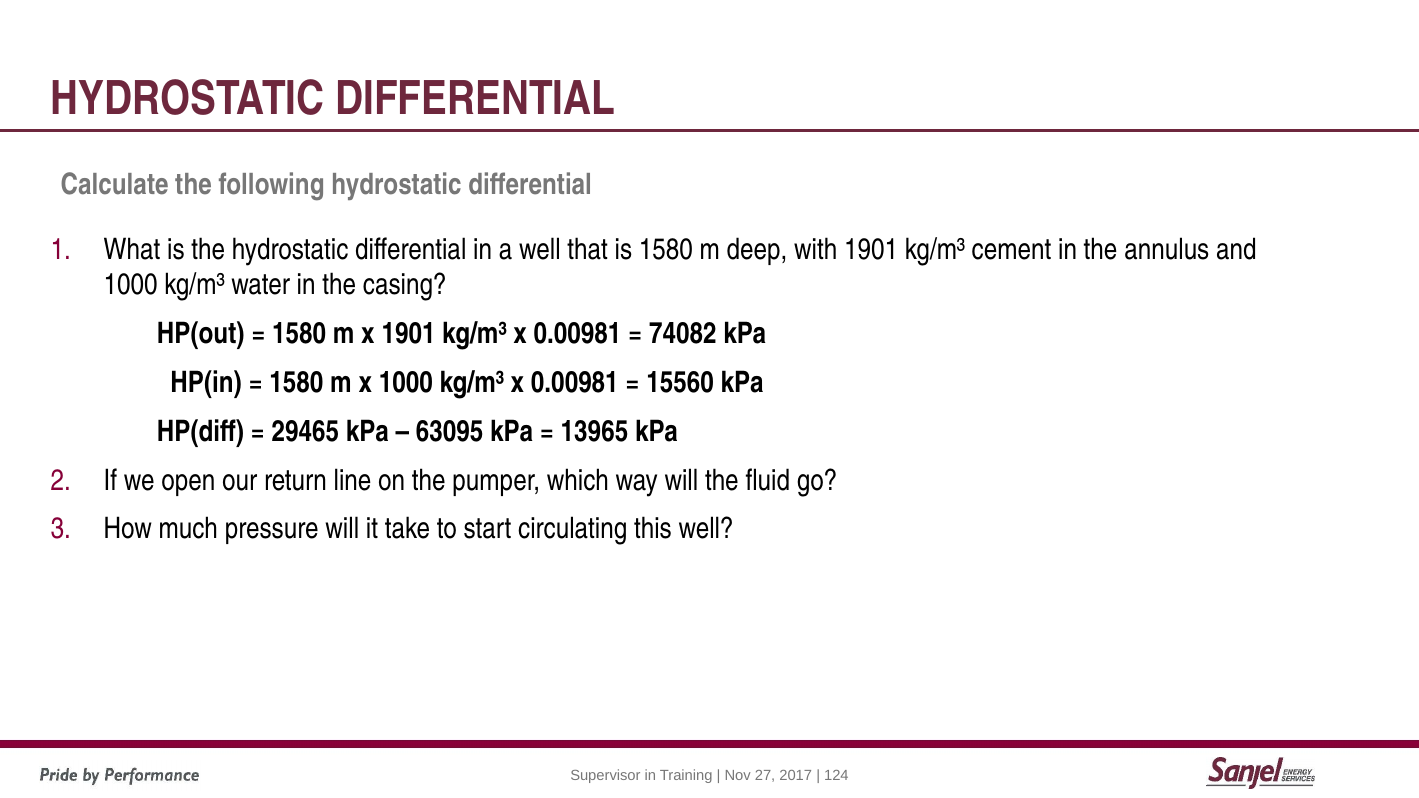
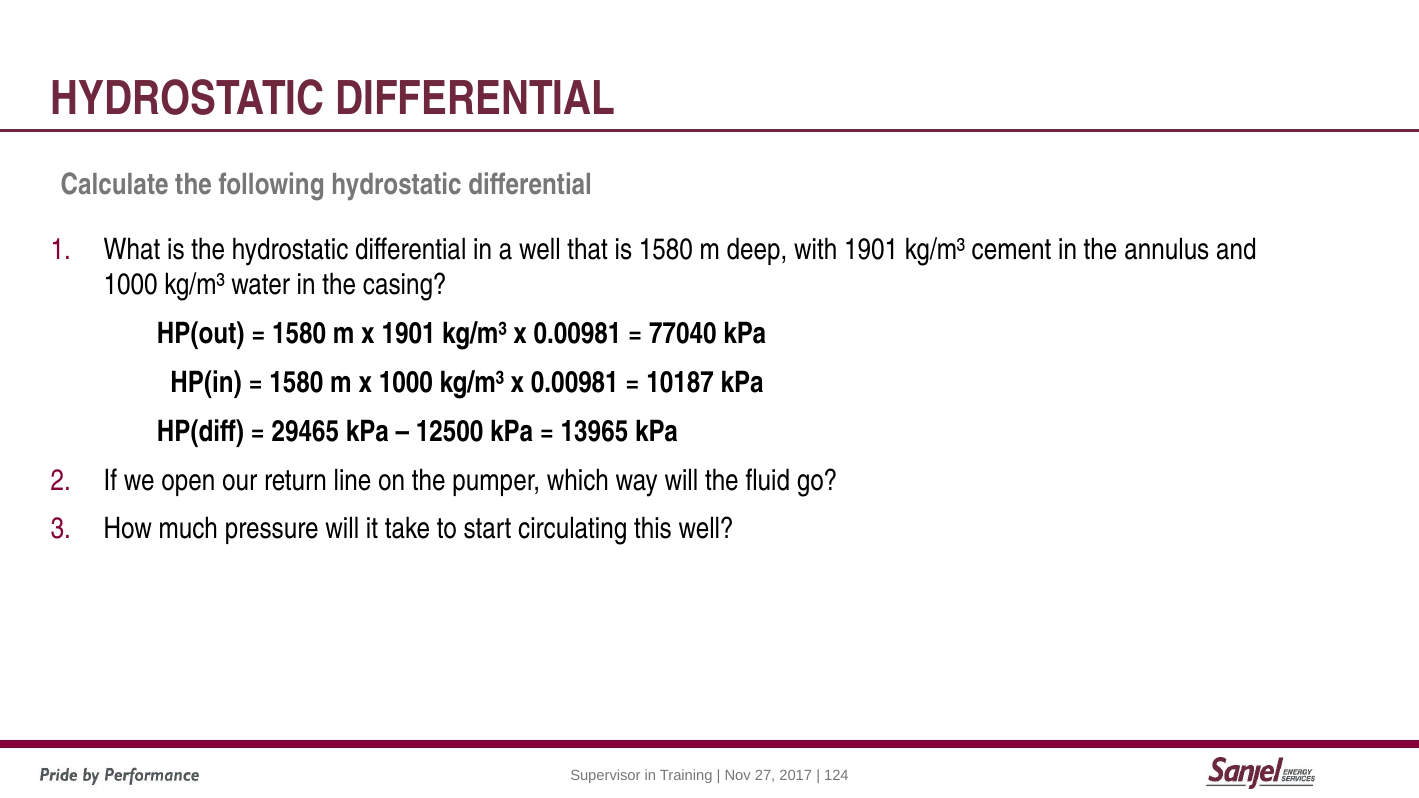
74082: 74082 -> 77040 (683, 334)
15560: 15560 -> 10187 (680, 383)
63095: 63095 -> 12500 (450, 432)
